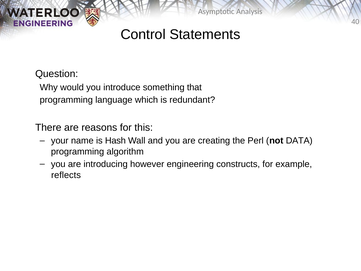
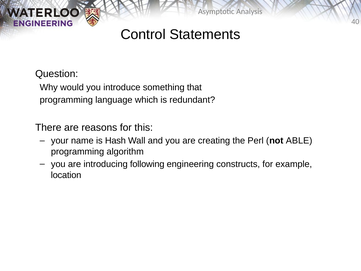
DATA: DATA -> ABLE (299, 141)
however: however -> following (147, 164)
reflects: reflects -> location (66, 175)
